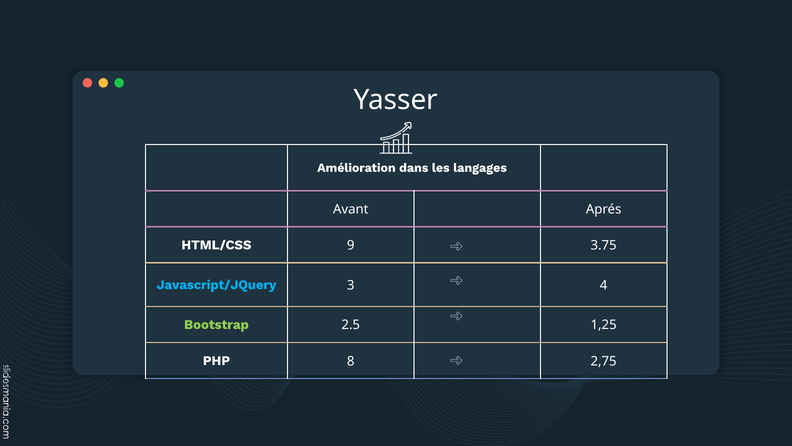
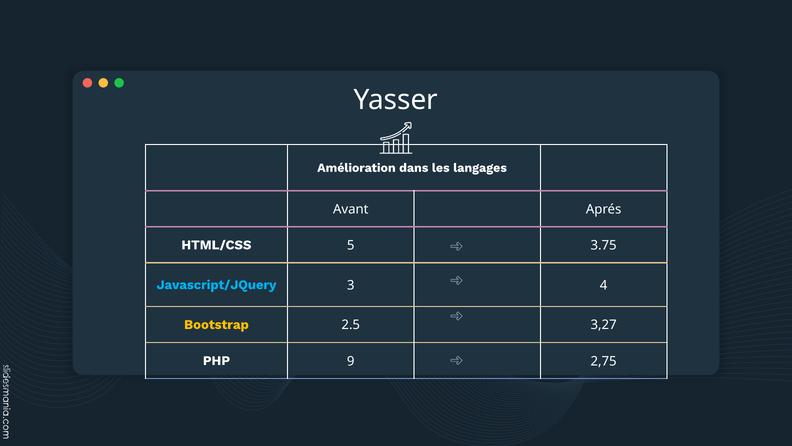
9: 9 -> 5 (351, 245)
Bootstrap colour: light green -> yellow (216, 324)
1,25: 1,25 -> 3,27 (604, 325)
8: 8 -> 9 (351, 361)
